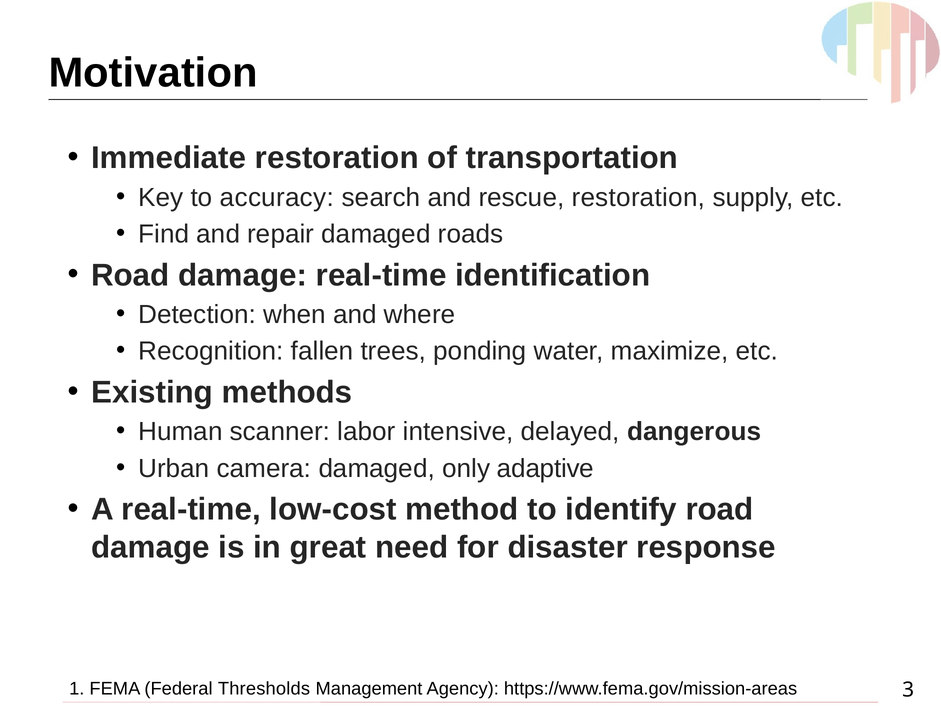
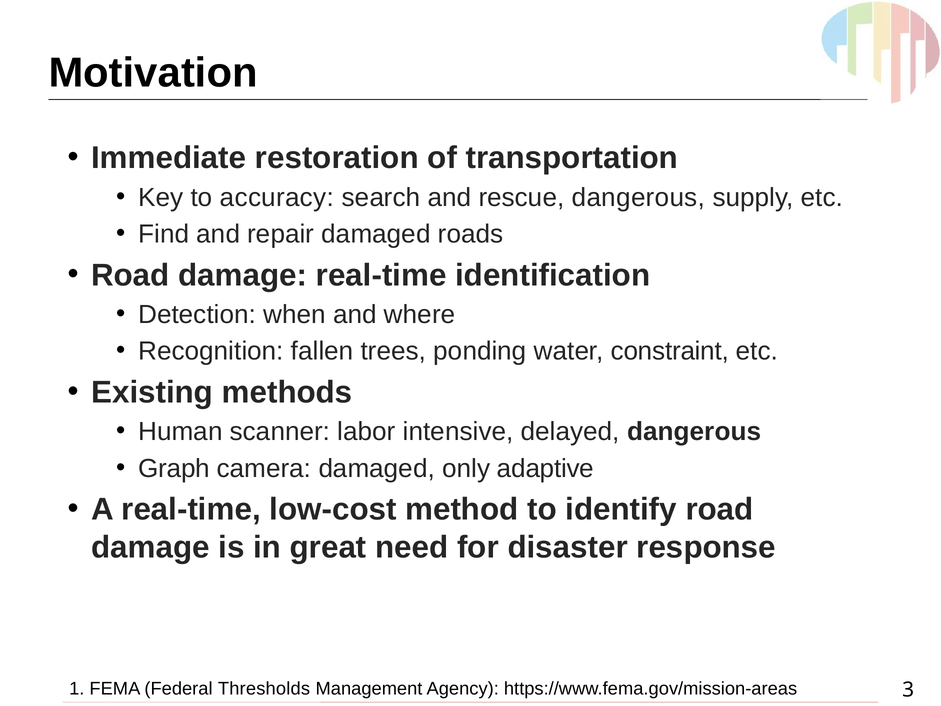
rescue restoration: restoration -> dangerous (638, 197)
maximize: maximize -> constraint (670, 351)
Urban: Urban -> Graph (174, 468)
